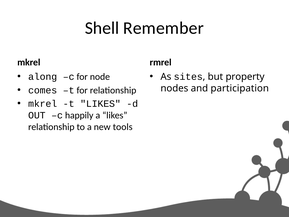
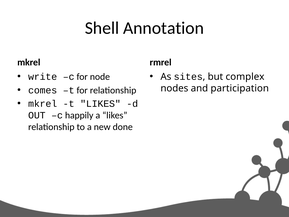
Remember: Remember -> Annotation (164, 28)
along: along -> write (43, 77)
property: property -> complex (245, 77)
tools: tools -> done (123, 127)
